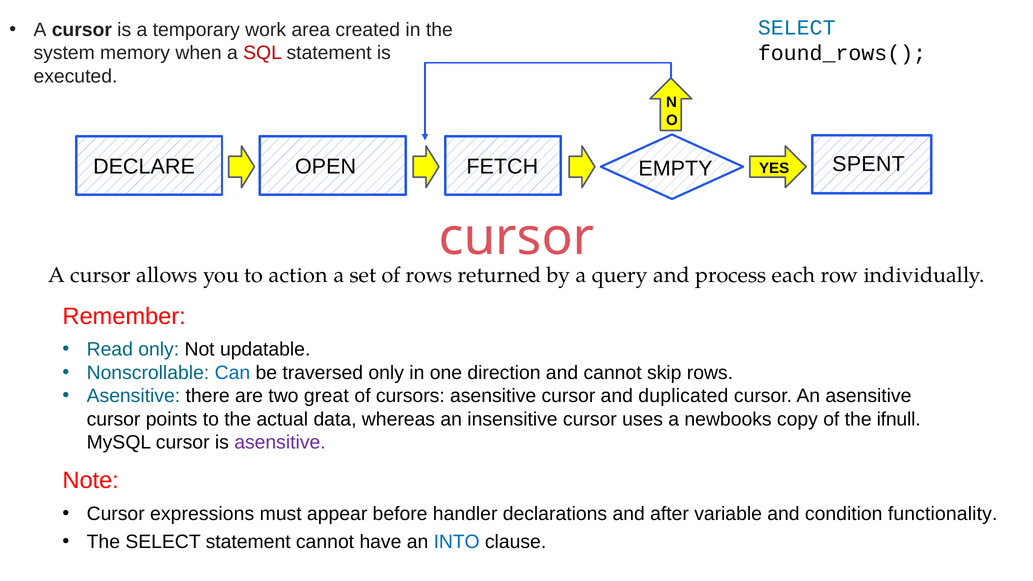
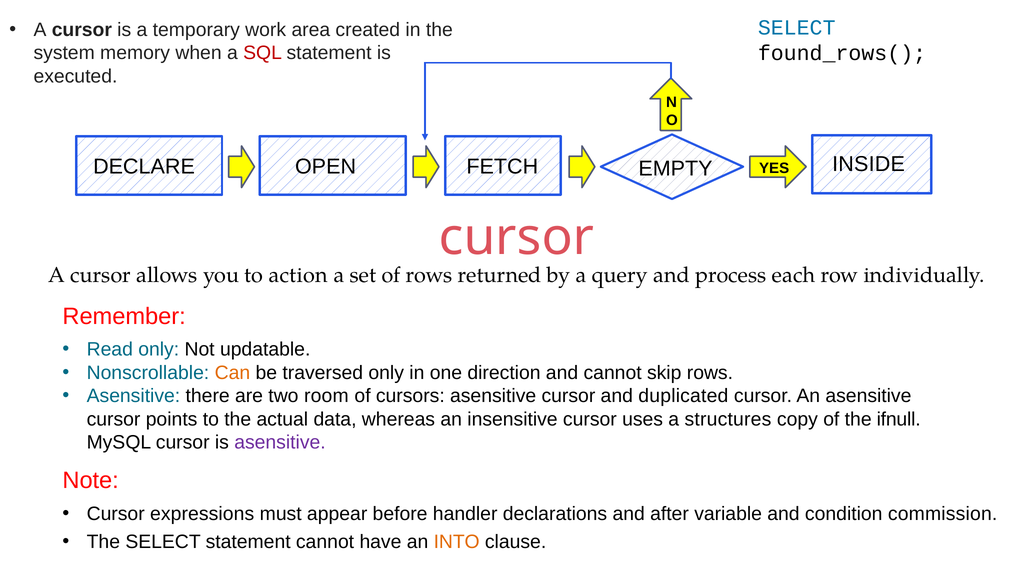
SPENT: SPENT -> INSIDE (869, 164)
Can colour: blue -> orange (232, 373)
great: great -> room (326, 396)
newbooks: newbooks -> structures (728, 419)
functionality: functionality -> commission (943, 514)
INTO colour: blue -> orange (457, 542)
